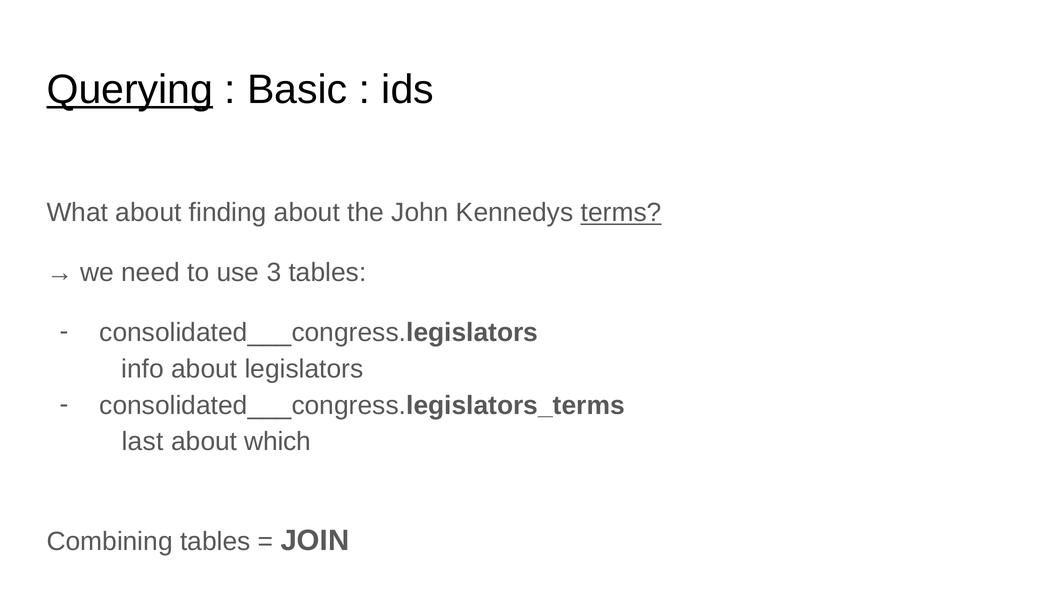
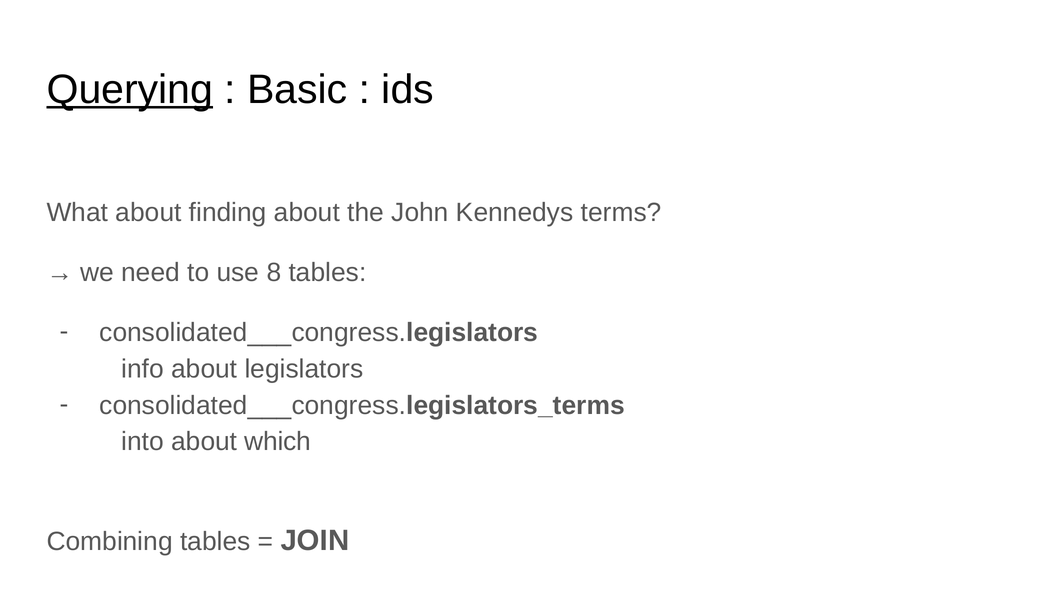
terms underline: present -> none (621, 213)
3: 3 -> 8 (274, 273)
last: last -> into (143, 442)
